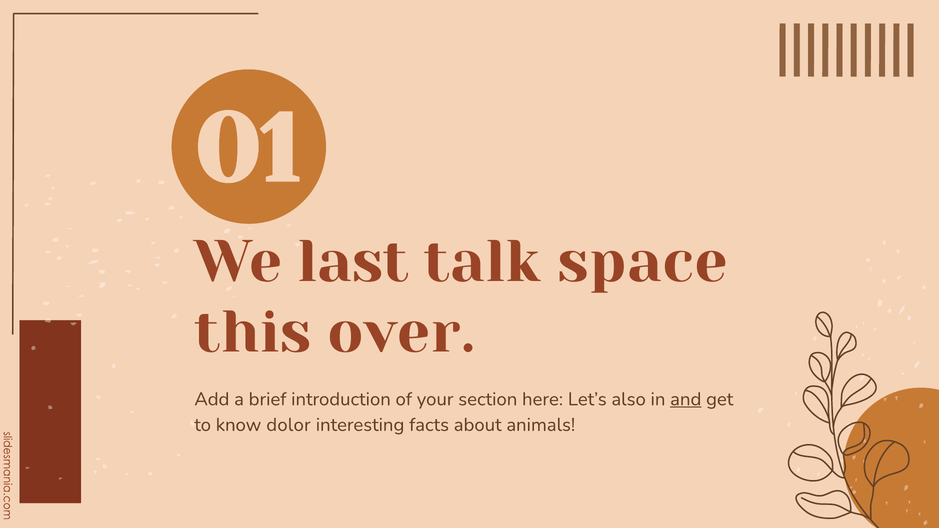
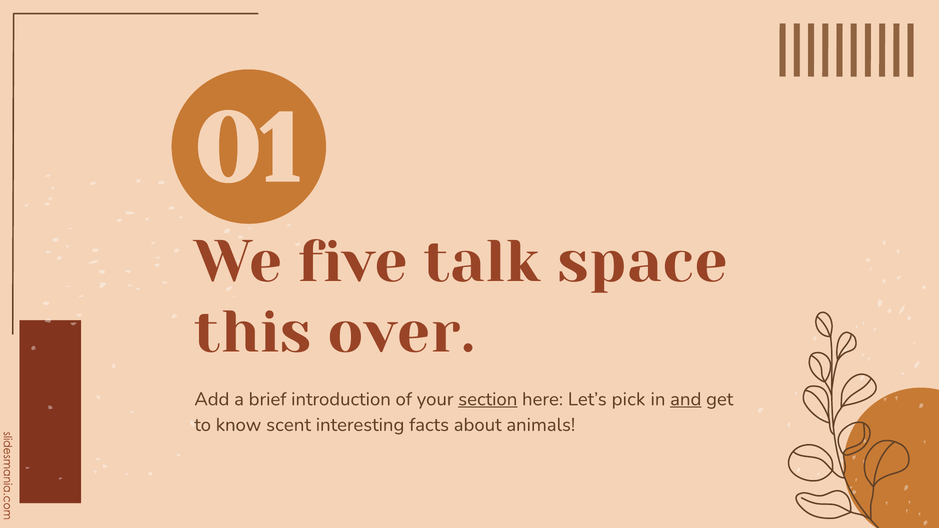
last: last -> five (353, 262)
section underline: none -> present (488, 399)
also: also -> pick (628, 399)
dolor: dolor -> scent (289, 425)
